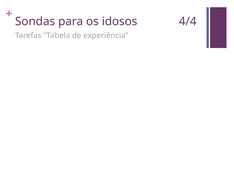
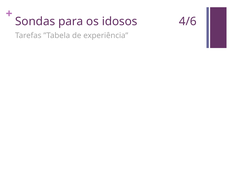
4/4: 4/4 -> 4/6 (188, 21)
